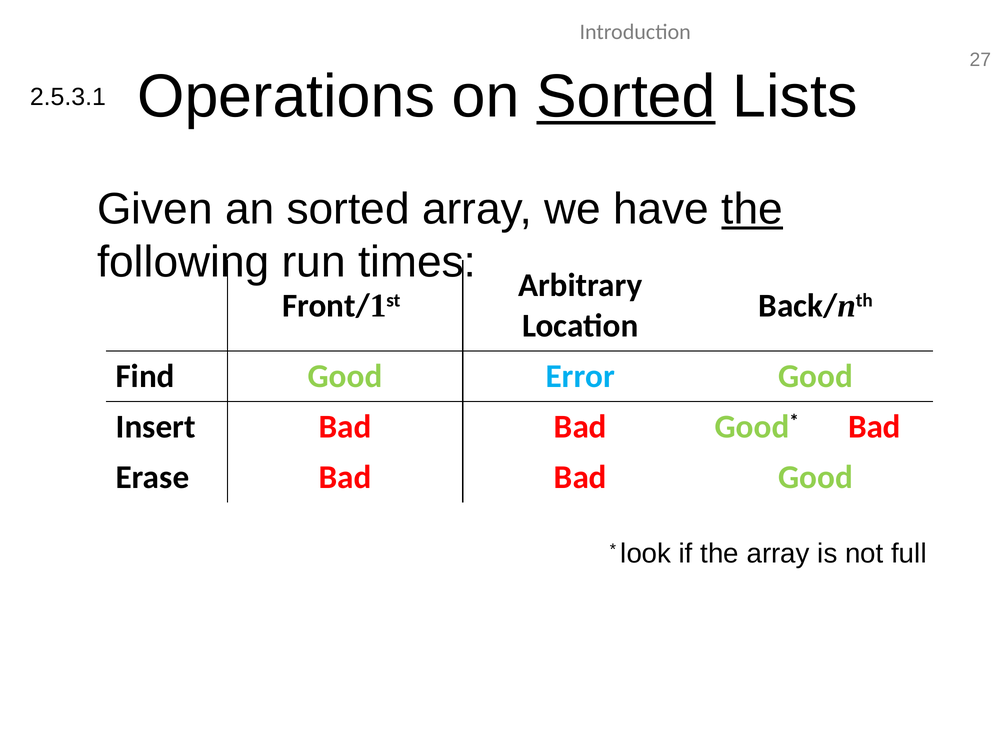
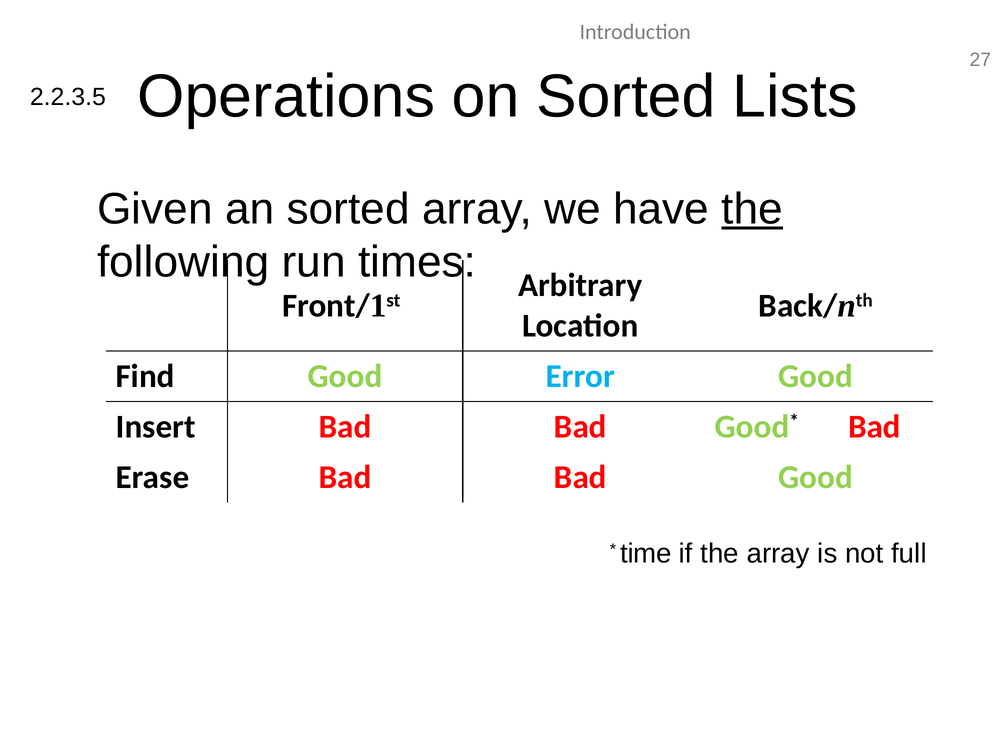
Sorted underline: present -> none (626, 96)
2.5.3.1: 2.5.3.1 -> 2.2.3.5 (68, 97)
look: look -> time (646, 554)
